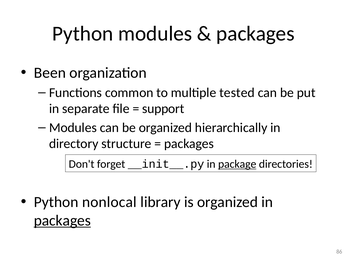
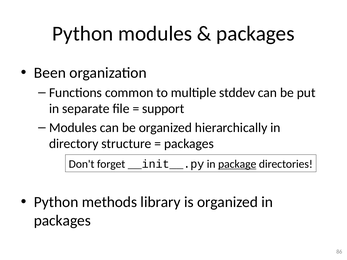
tested: tested -> stddev (237, 93)
nonlocal: nonlocal -> methods (109, 202)
packages underline: present -> none (62, 221)
